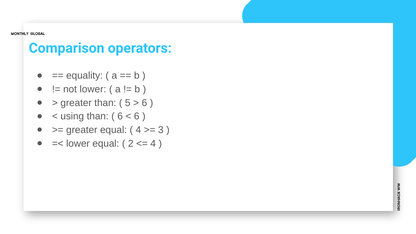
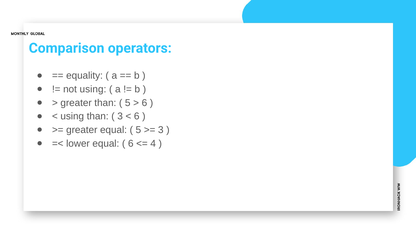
not lower: lower -> using (93, 89)
6: 6 -> 3 (120, 116)
4: 4 -> 5 (138, 130)
2: 2 -> 6 (131, 143)
